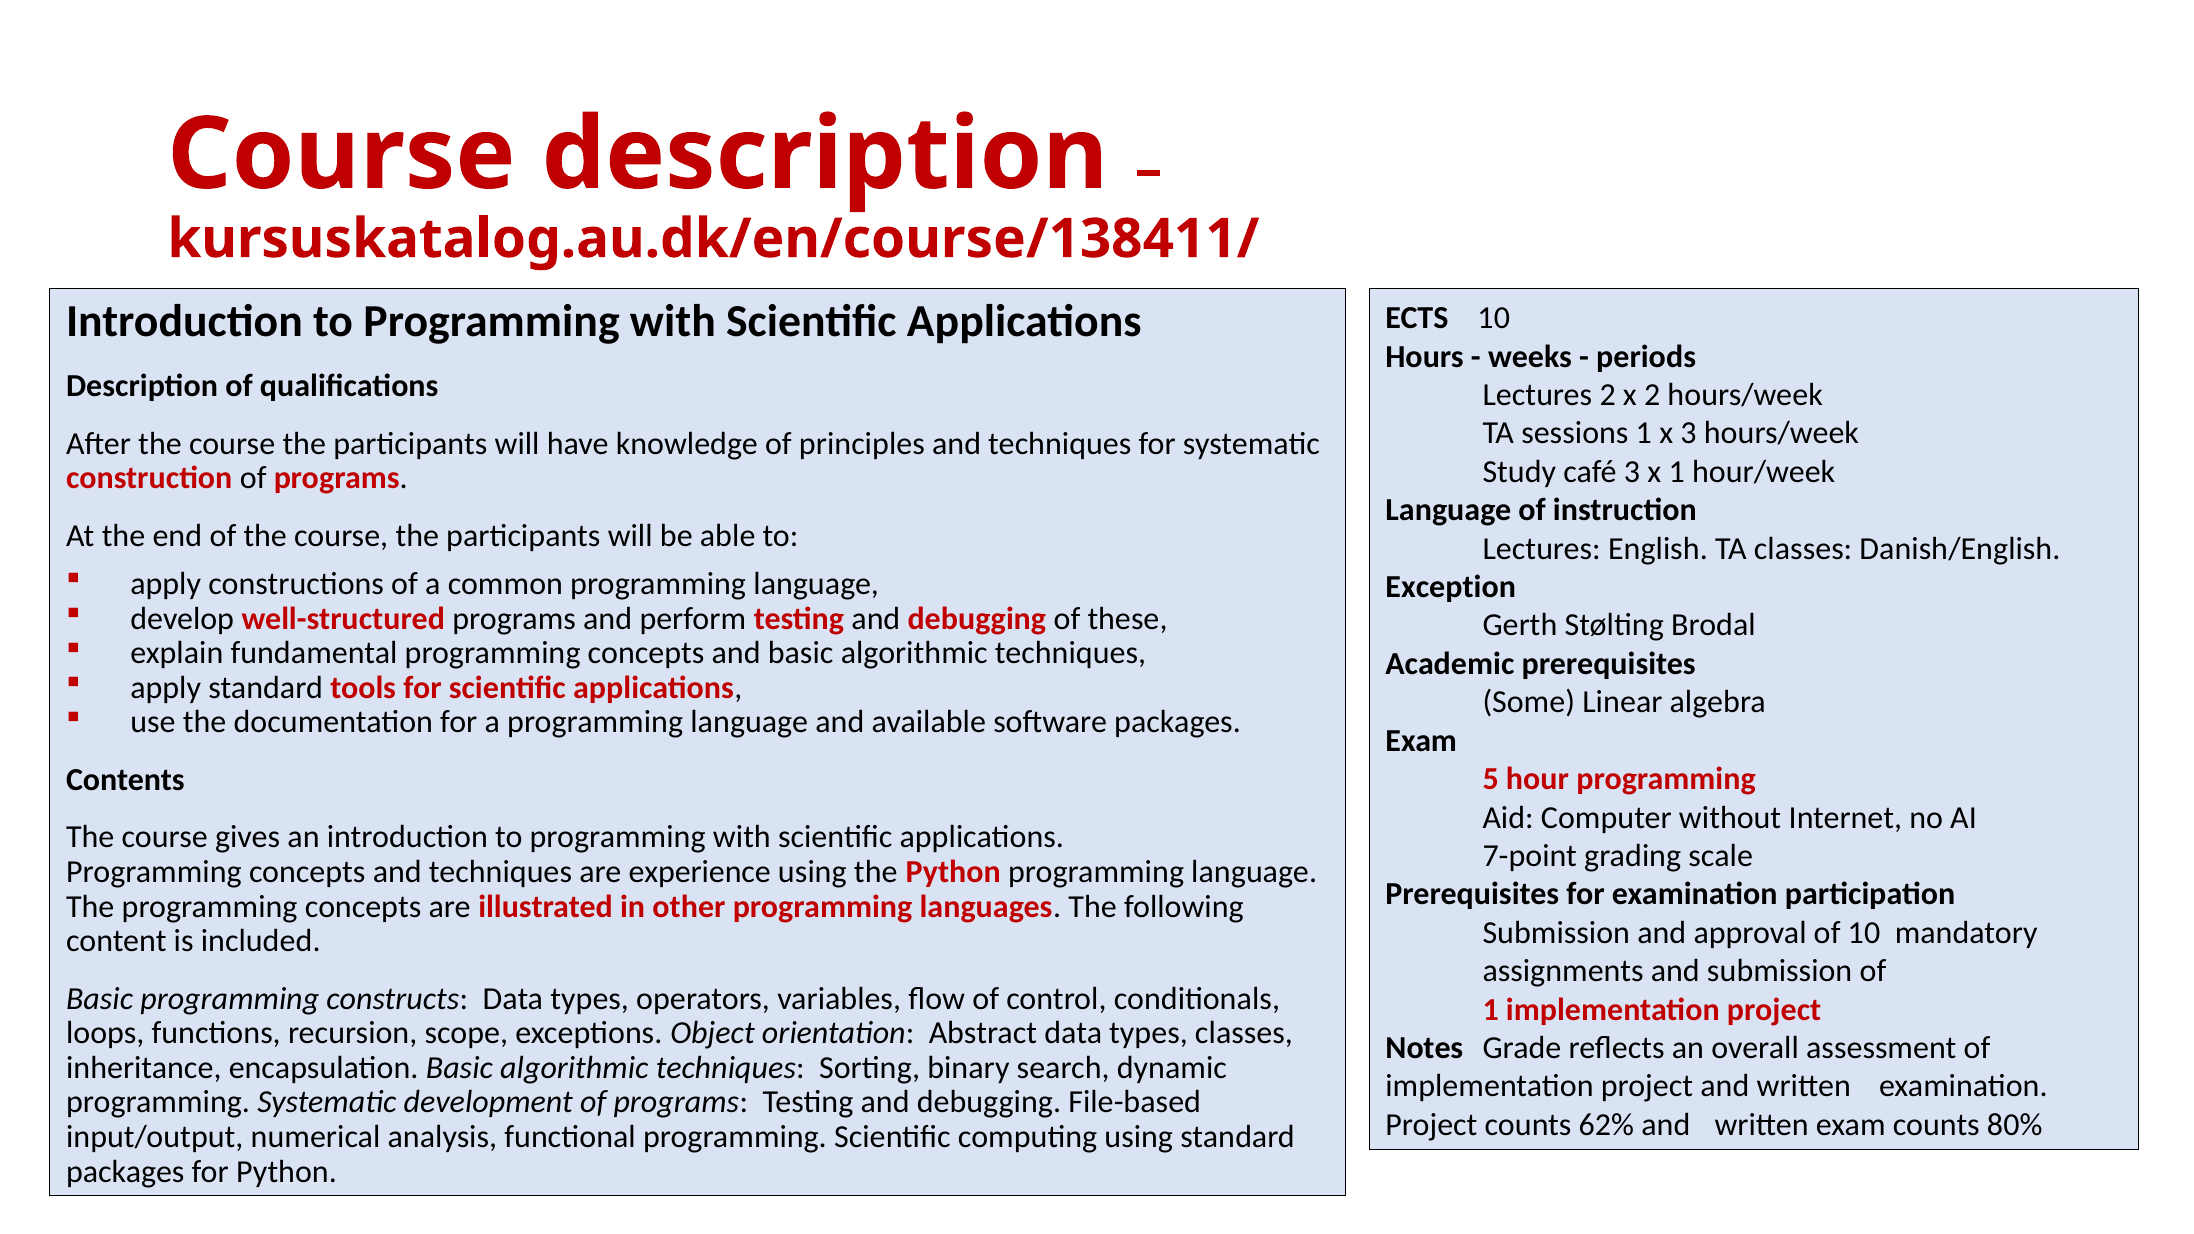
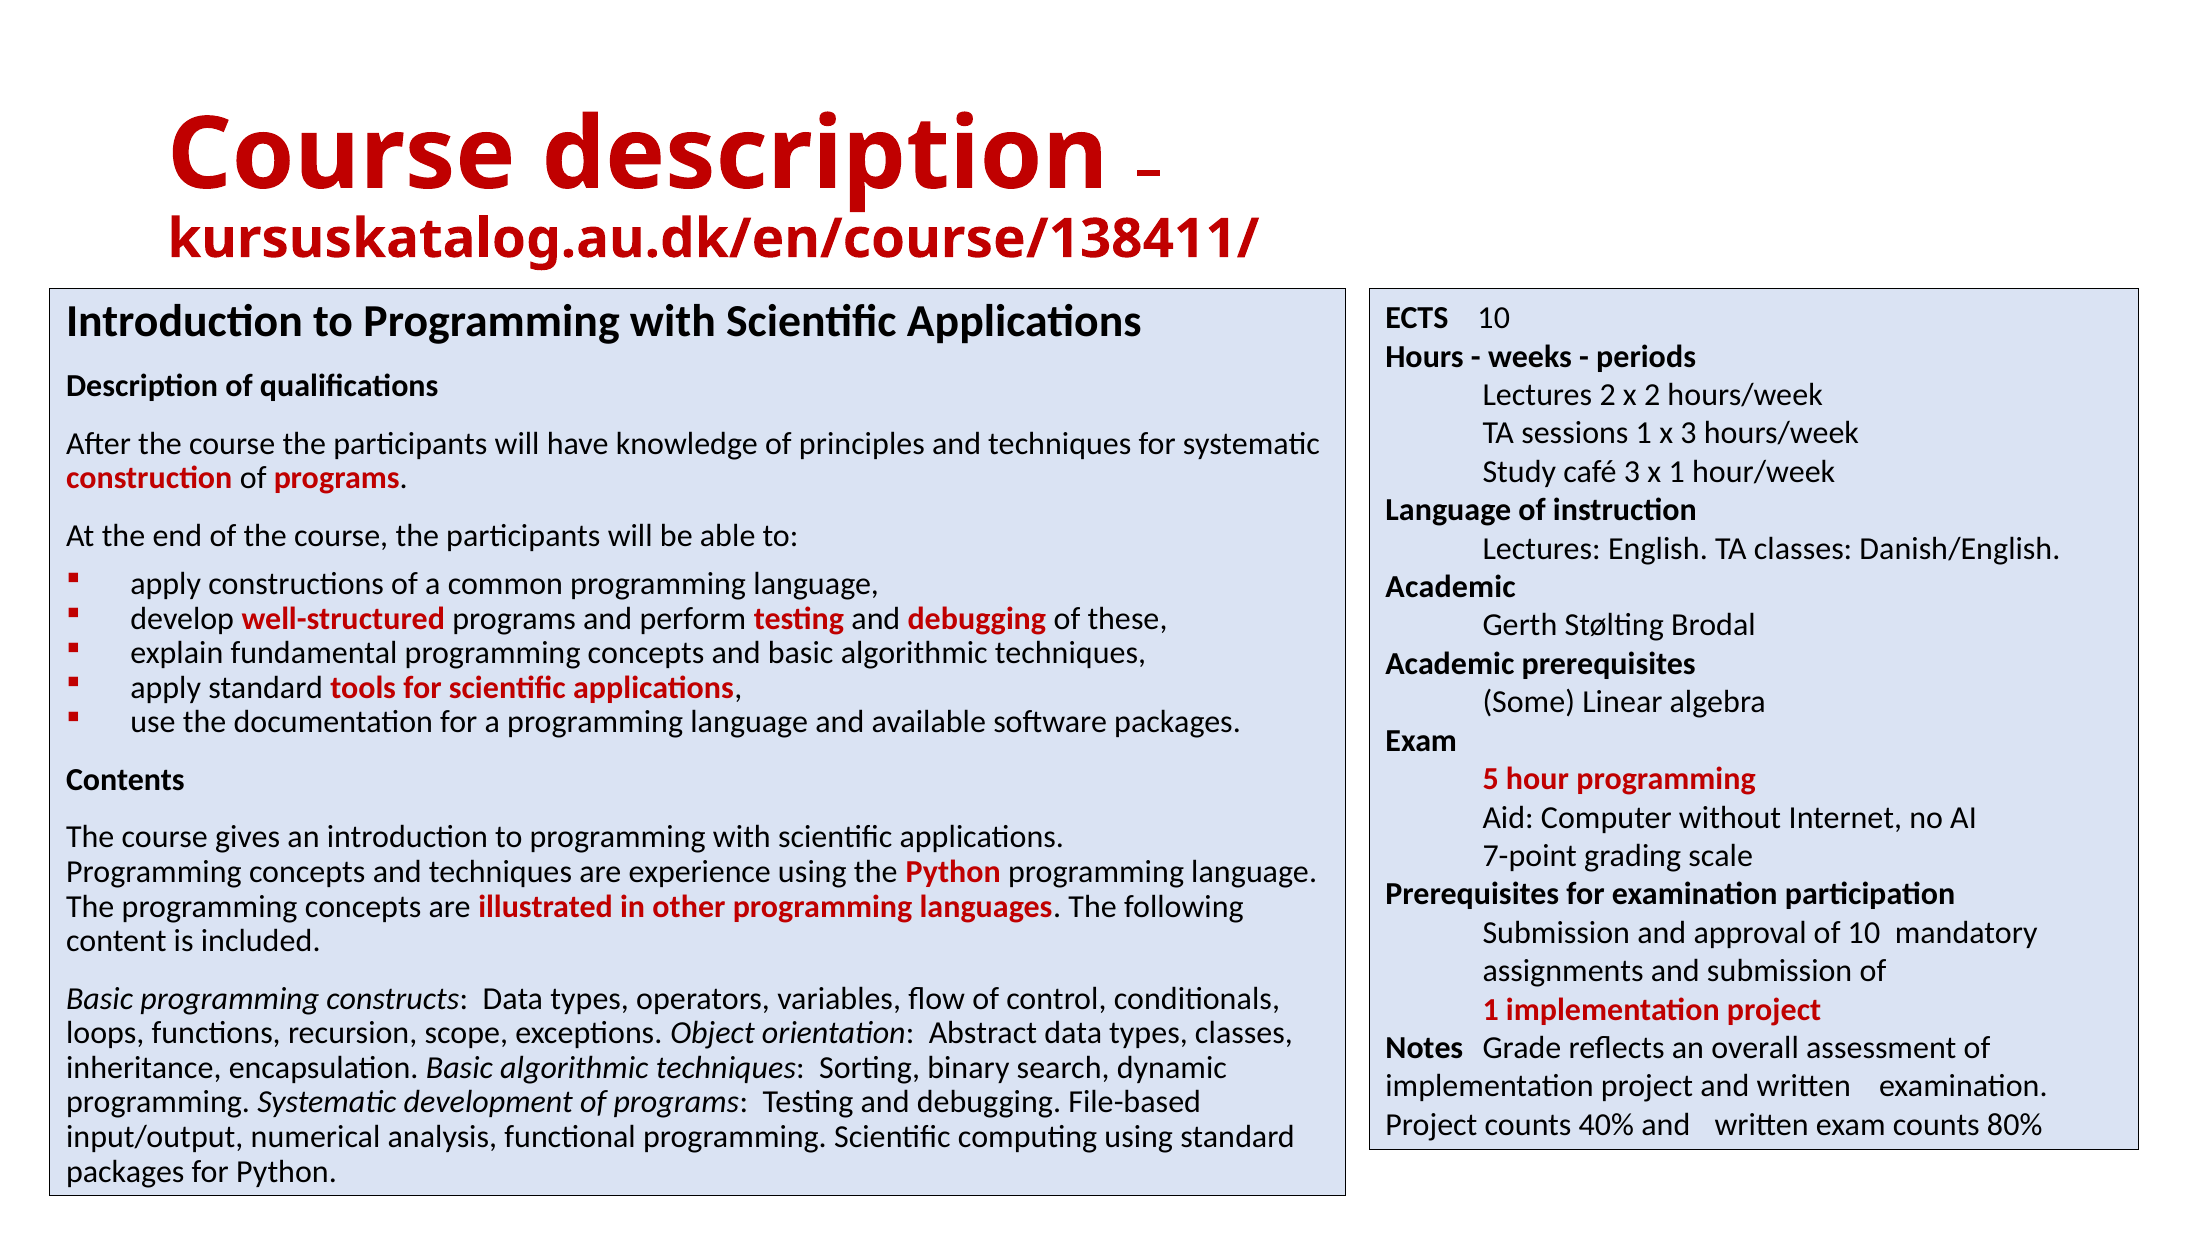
Exception: Exception -> Academic (1451, 587)
62%: 62% -> 40% (1606, 1125)
